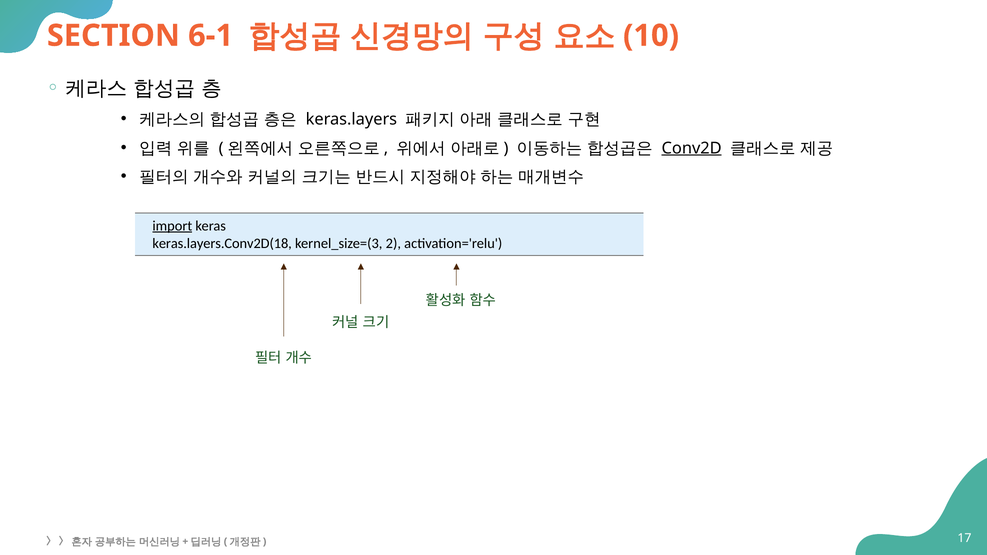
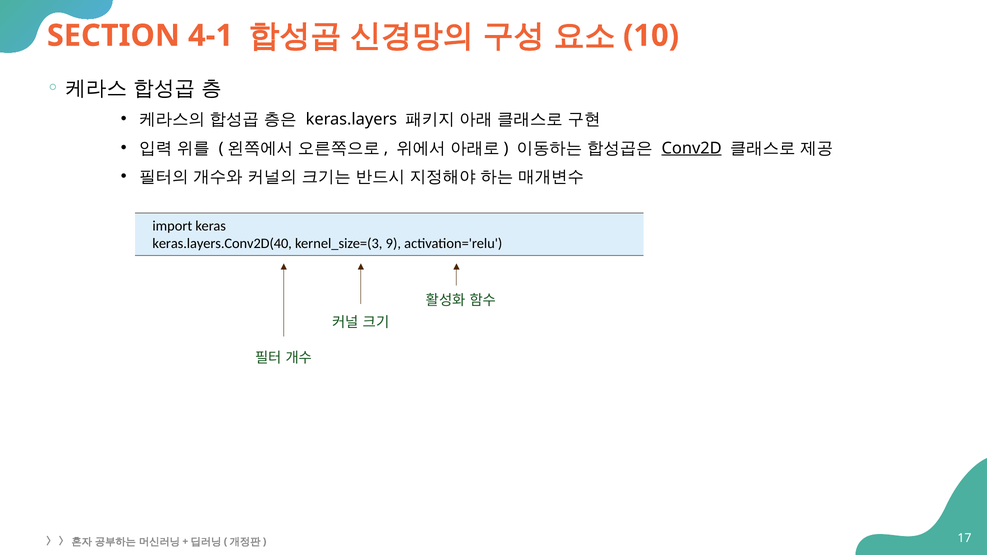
6-1: 6-1 -> 4-1 (211, 36)
import underline: present -> none (172, 226)
keras.layers.Conv2D(18: keras.layers.Conv2D(18 -> keras.layers.Conv2D(40 (222, 243)
2: 2 -> 9 (393, 243)
